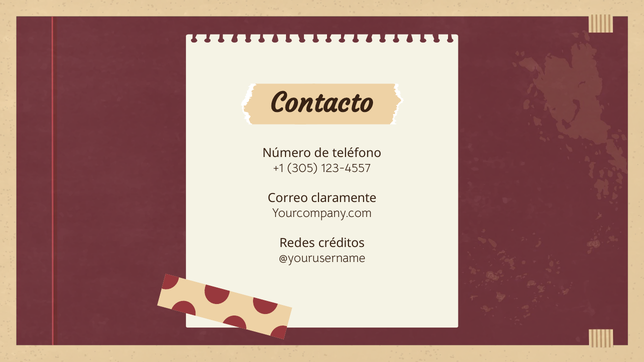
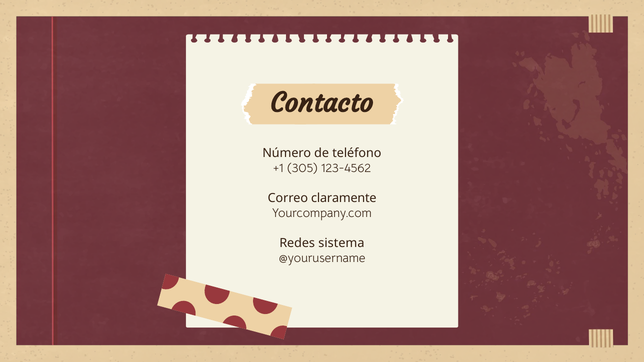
123-4557: 123-4557 -> 123-4562 (346, 168)
créditos: créditos -> sistema (341, 243)
